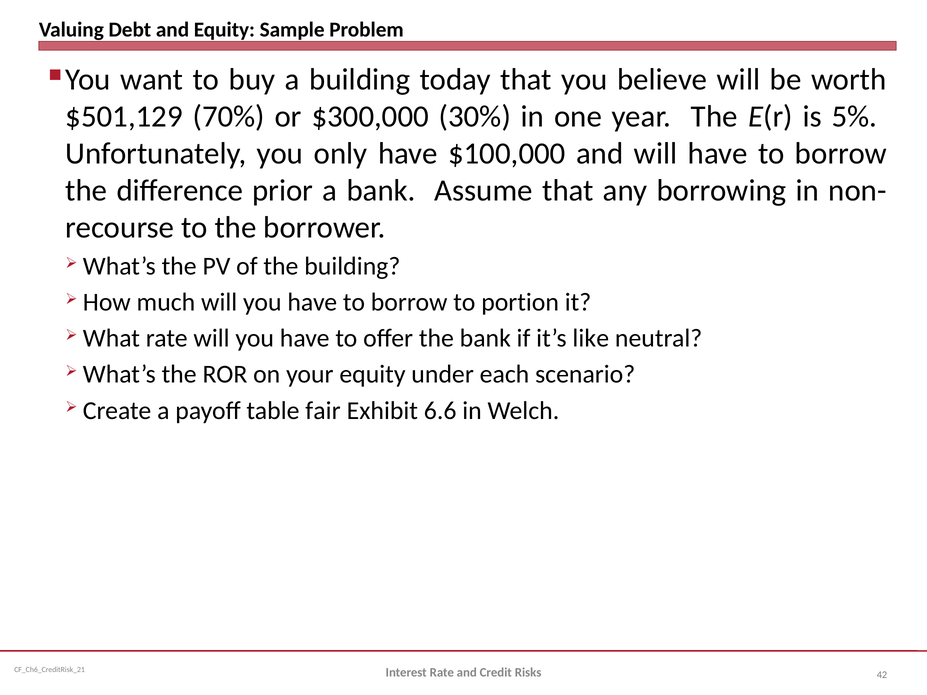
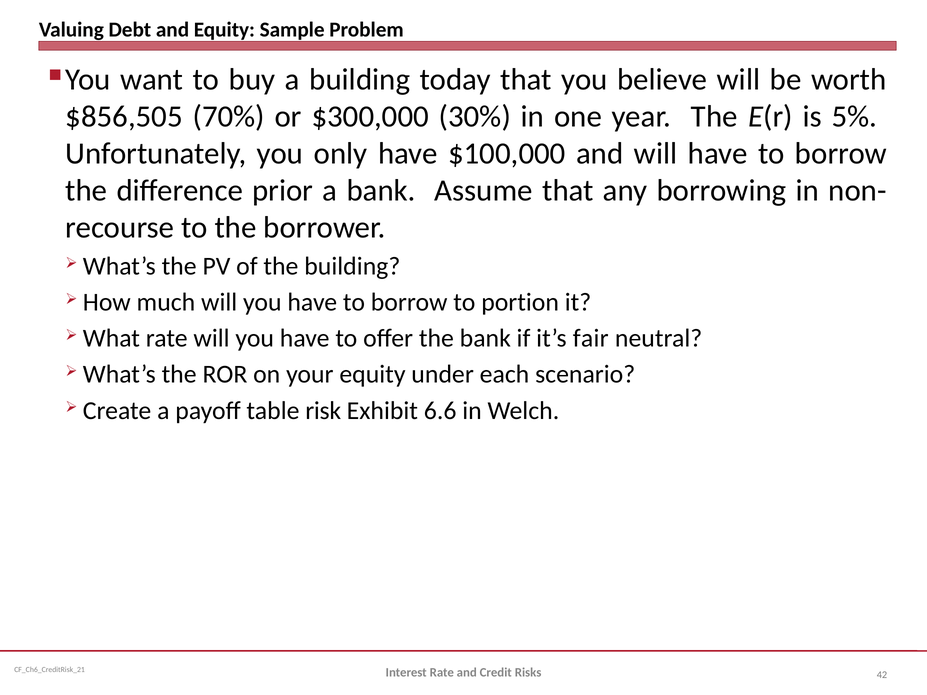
$501,129: $501,129 -> $856,505 (124, 116)
like: like -> fair (591, 339)
fair: fair -> risk (323, 411)
